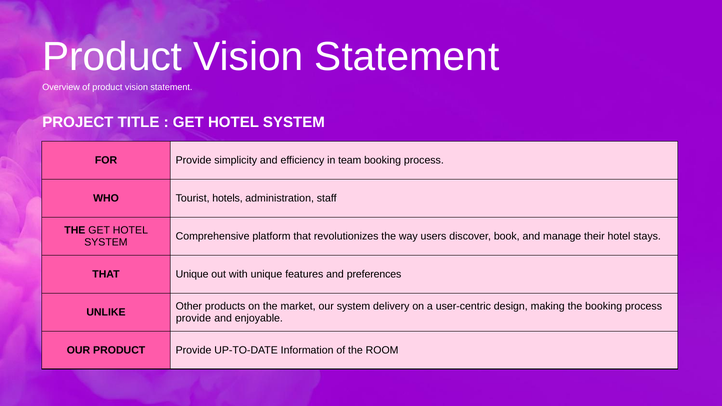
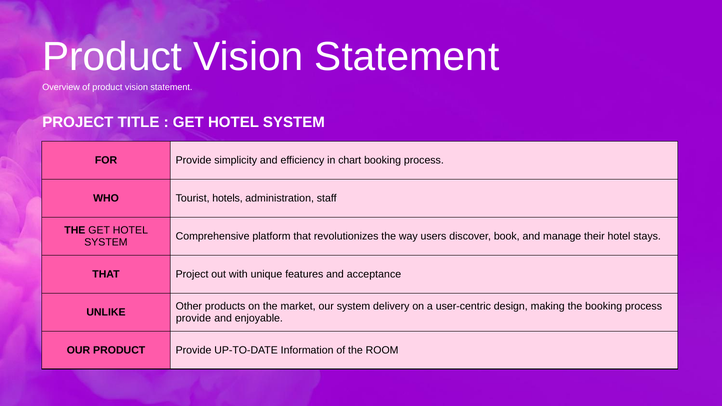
team: team -> chart (350, 161)
THAT Unique: Unique -> Project (192, 274)
preferences: preferences -> acceptance (374, 274)
